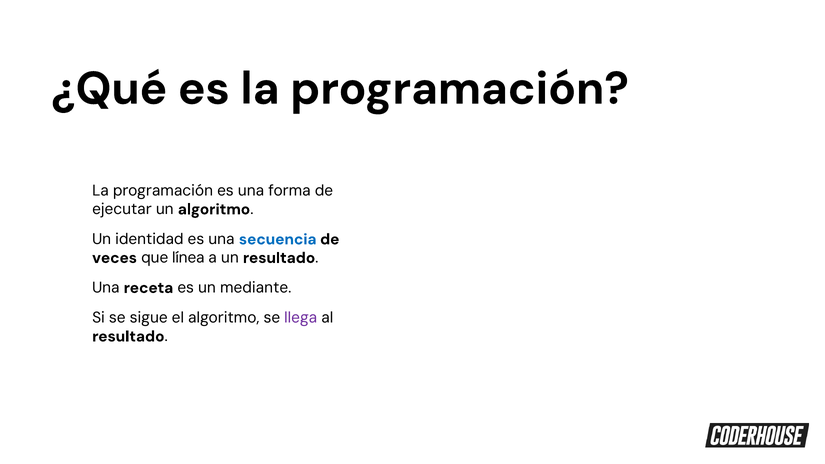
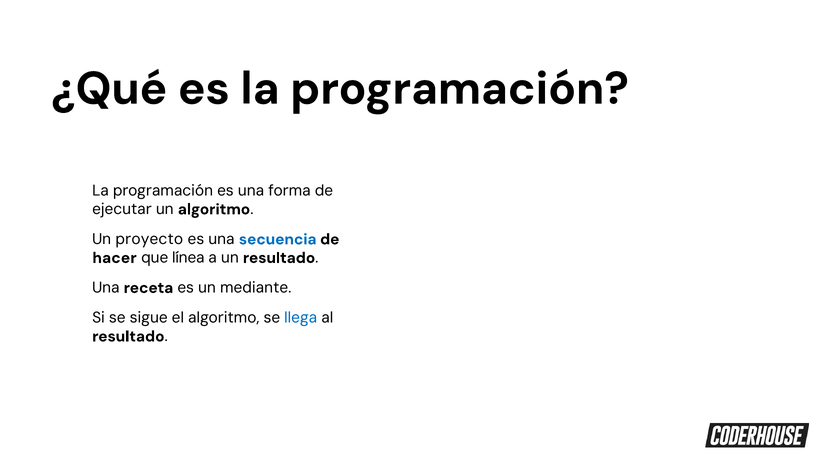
identidad: identidad -> proyecto (149, 239)
veces: veces -> hacer (114, 258)
llega colour: purple -> blue (301, 318)
